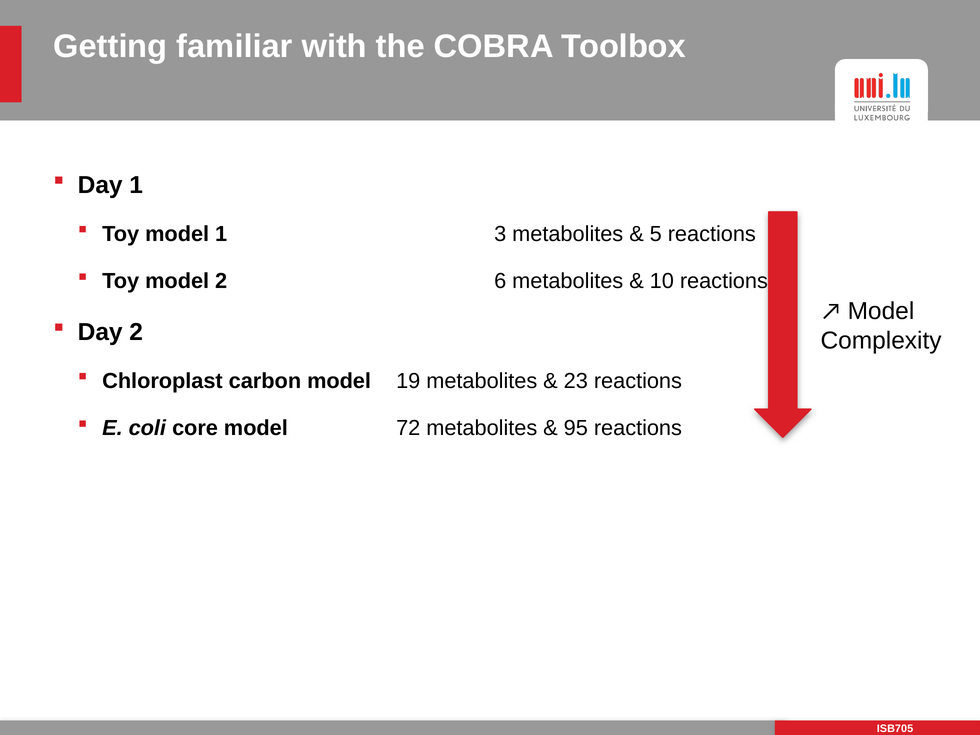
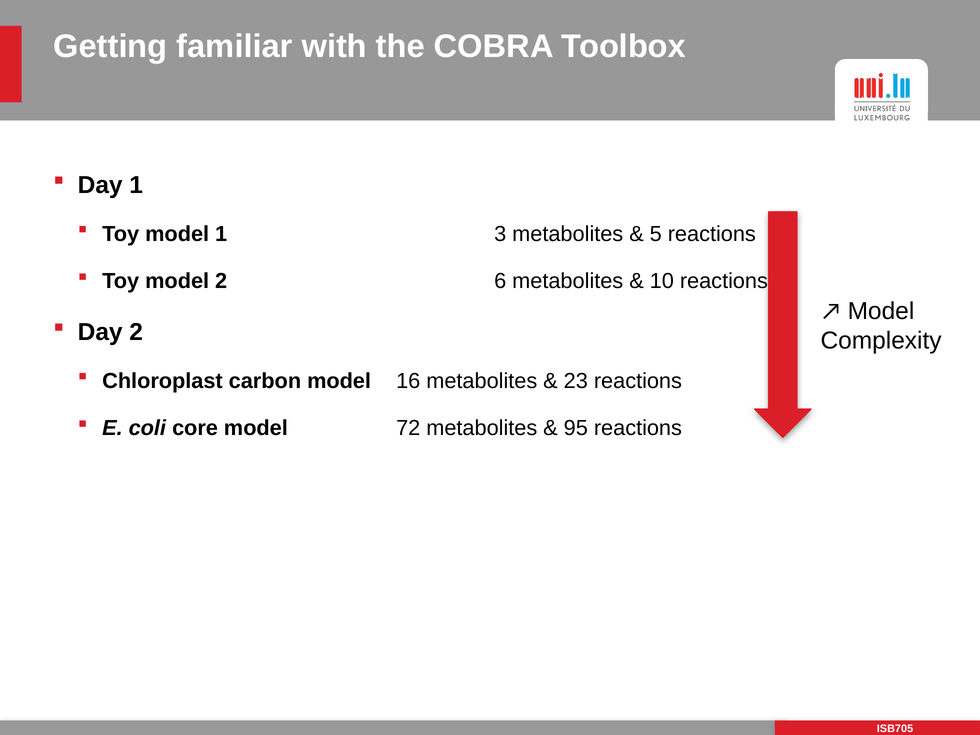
19: 19 -> 16 (408, 381)
